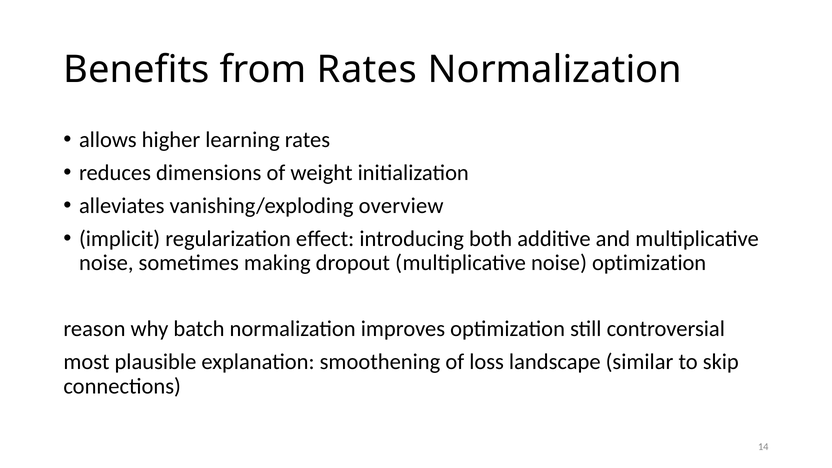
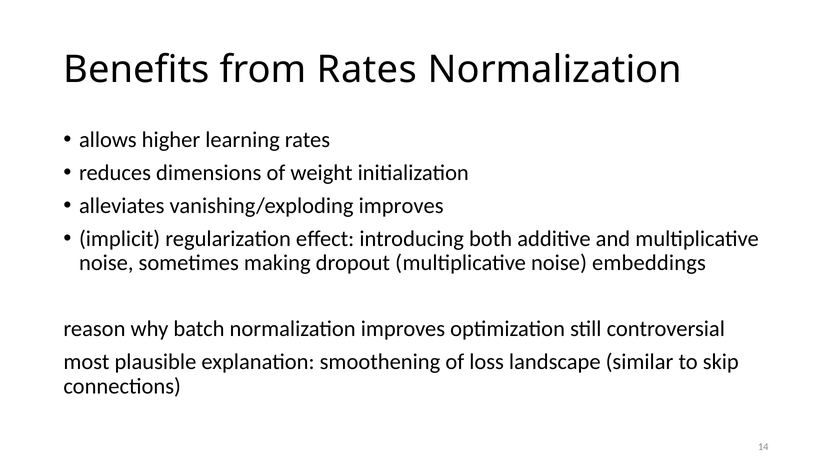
vanishing/exploding overview: overview -> improves (401, 206)
noise optimization: optimization -> embeddings (649, 263)
